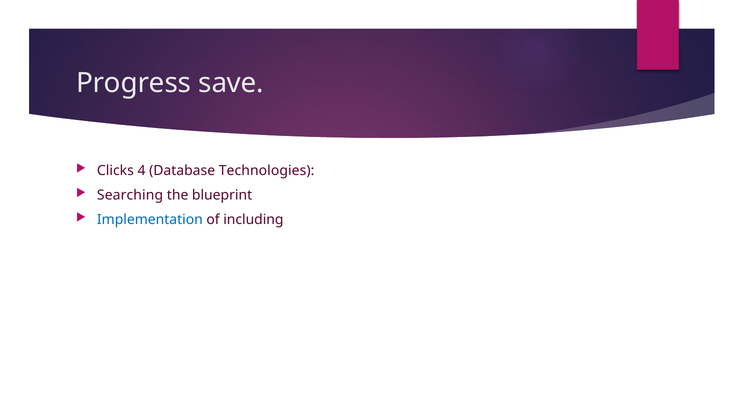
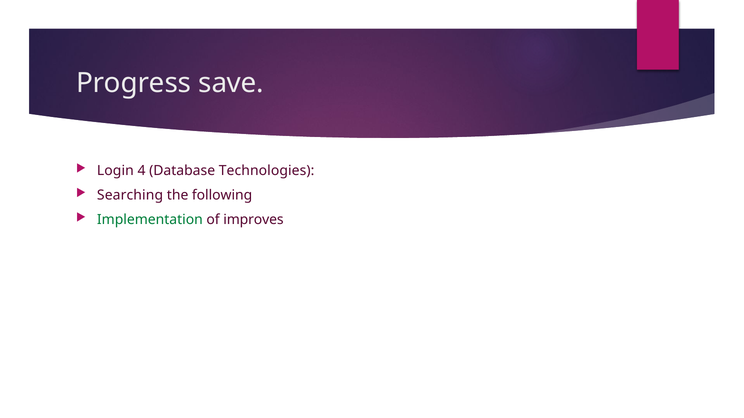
Clicks: Clicks -> Login (115, 171)
blueprint: blueprint -> following (222, 196)
Implementation colour: blue -> green (150, 220)
including: including -> improves (253, 220)
